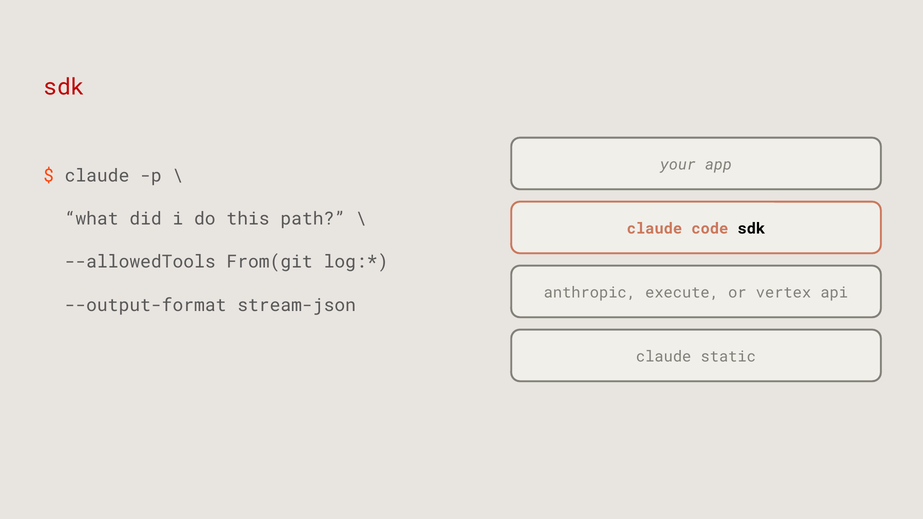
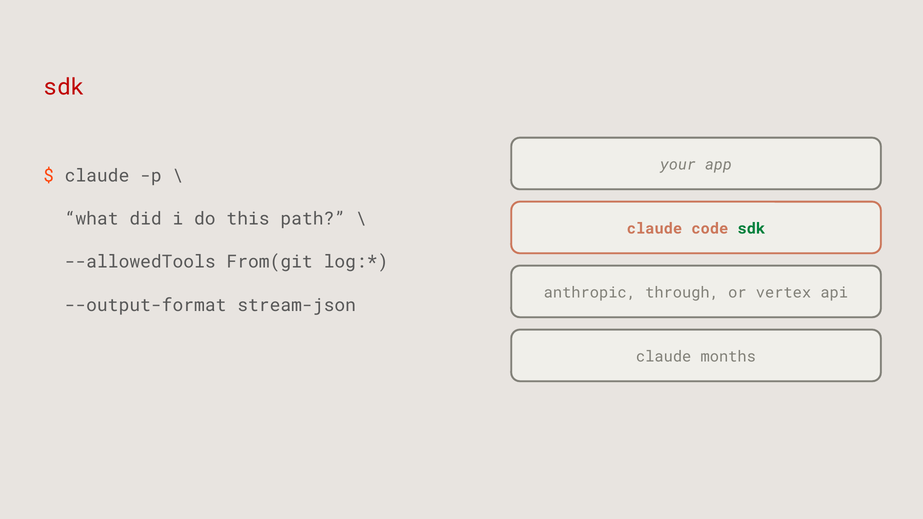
sdk colour: black -> green (751, 229)
execute: execute -> through (682, 293)
static: static -> months (728, 357)
